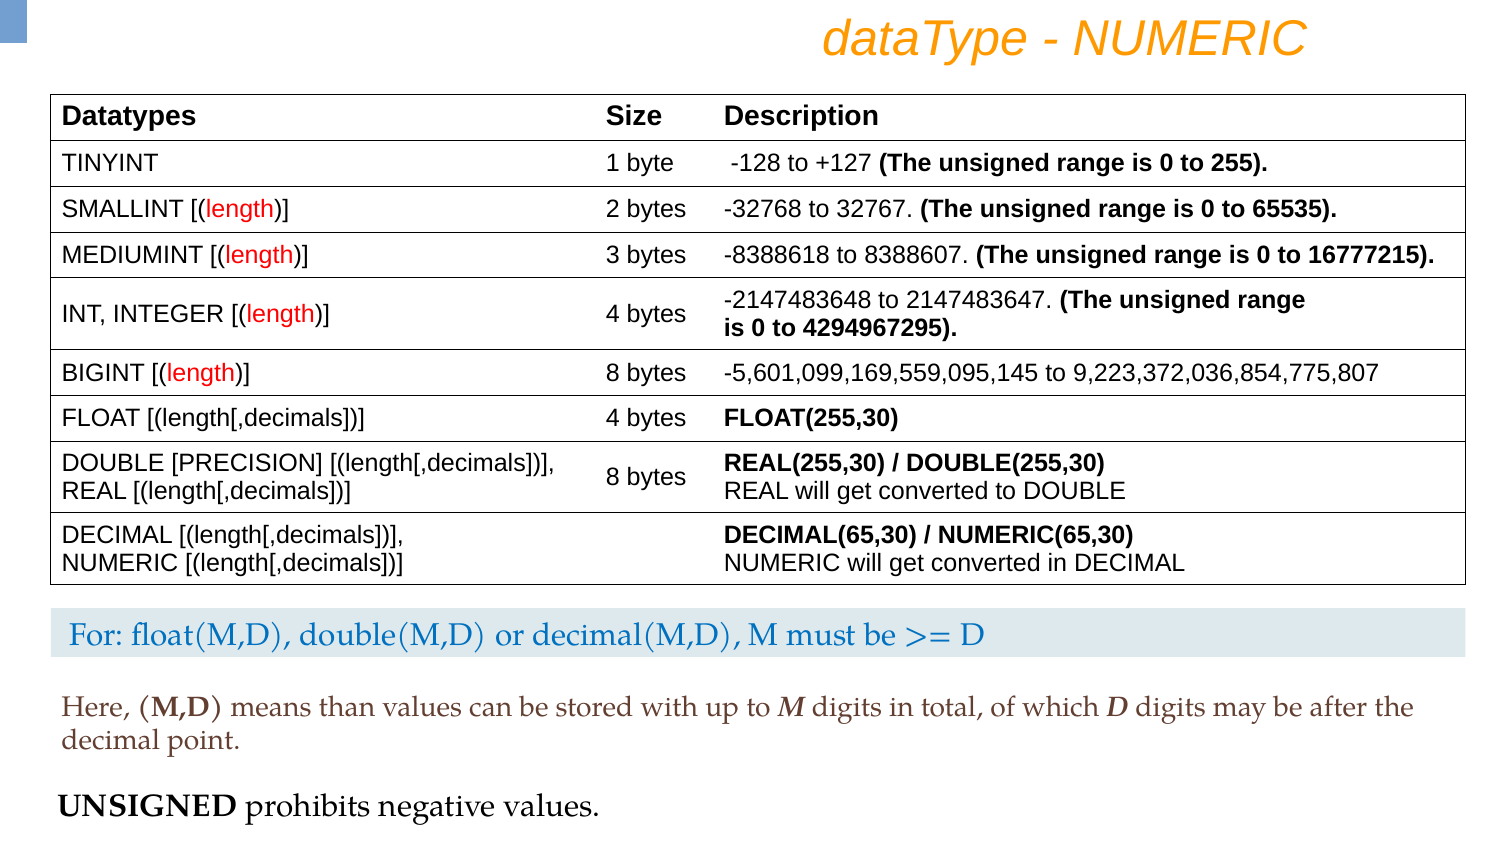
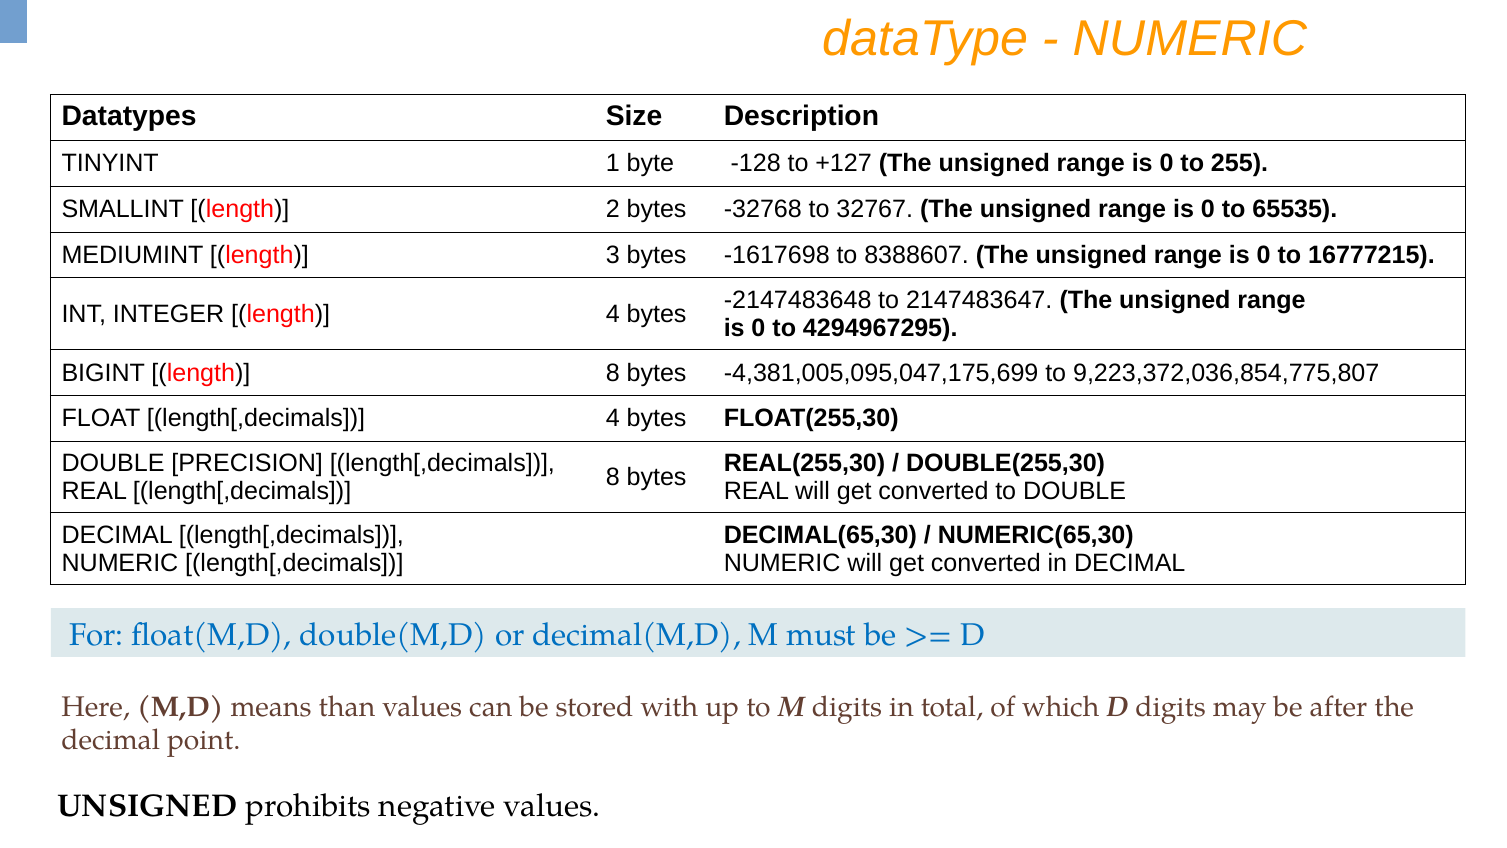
-8388618: -8388618 -> -1617698 (777, 255)
-5,601,099,169,559,095,145: -5,601,099,169,559,095,145 -> -4,381,005,095,047,175,699 (881, 373)
